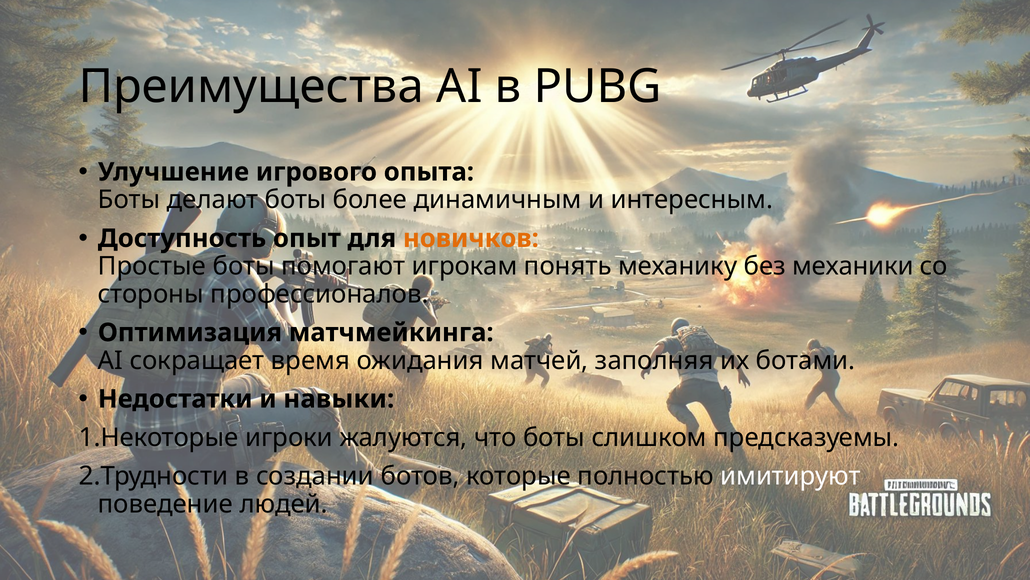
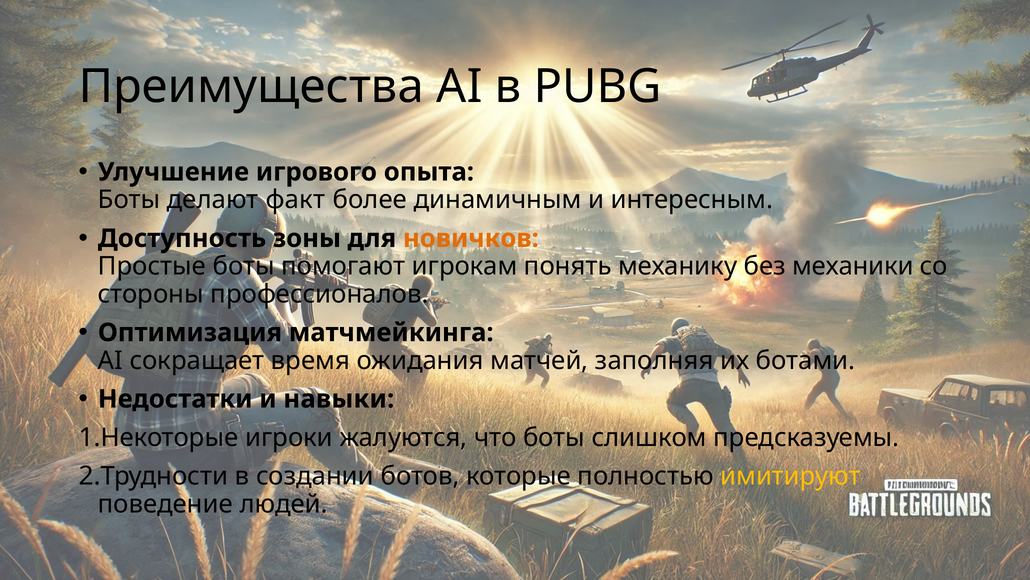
делают боты: боты -> факт (295, 200)
опыт: опыт -> зоны (307, 238)
имитируют colour: white -> yellow (791, 476)
